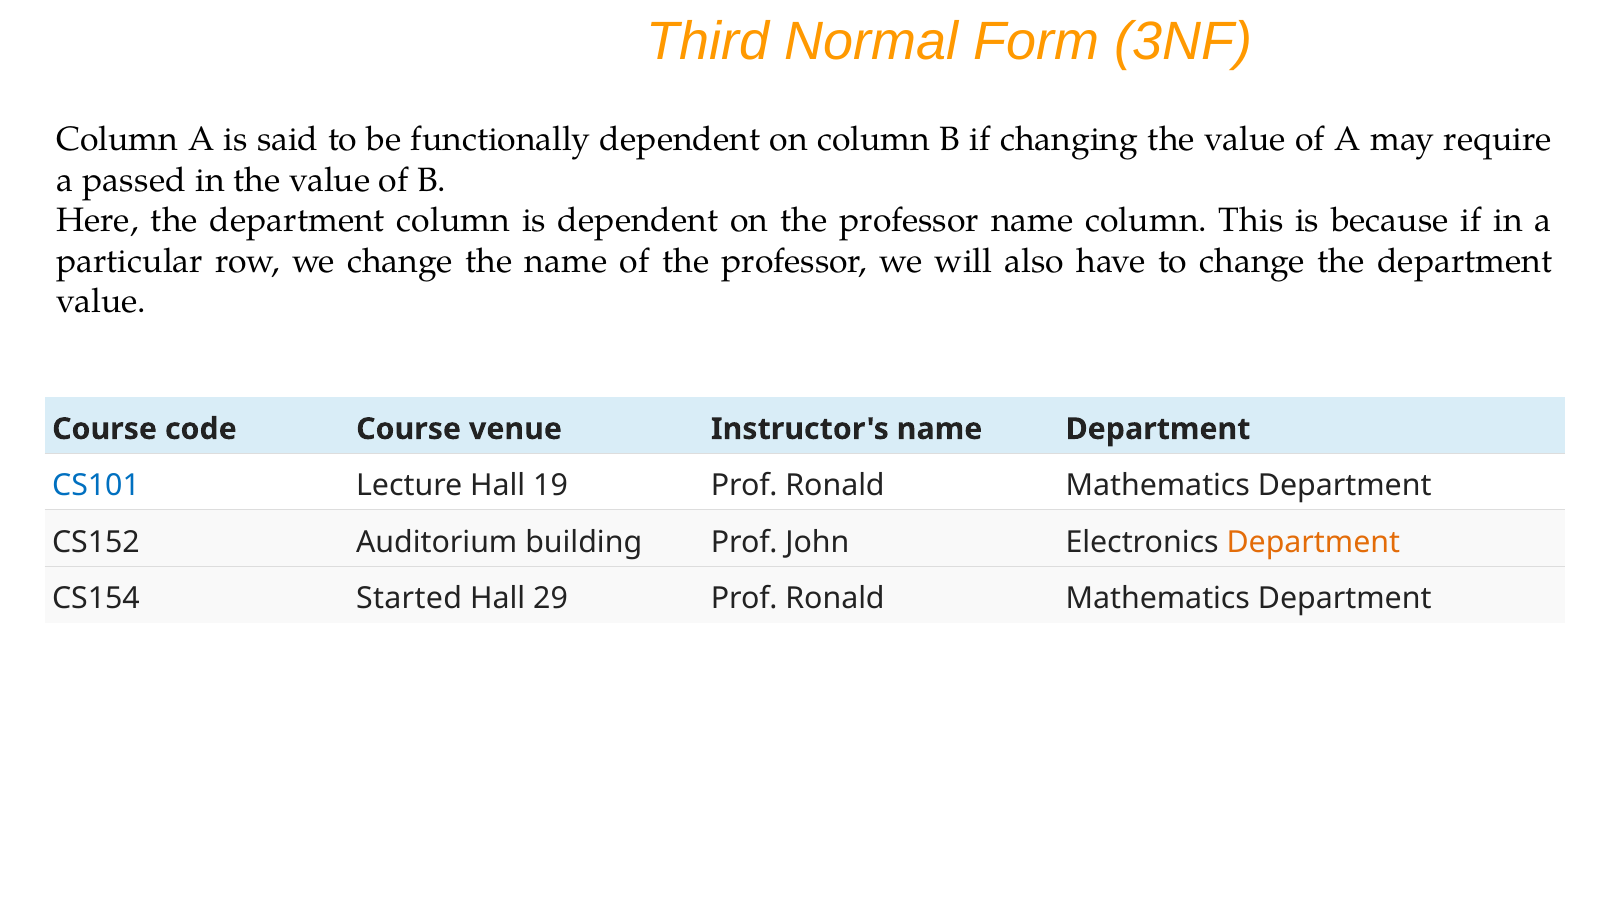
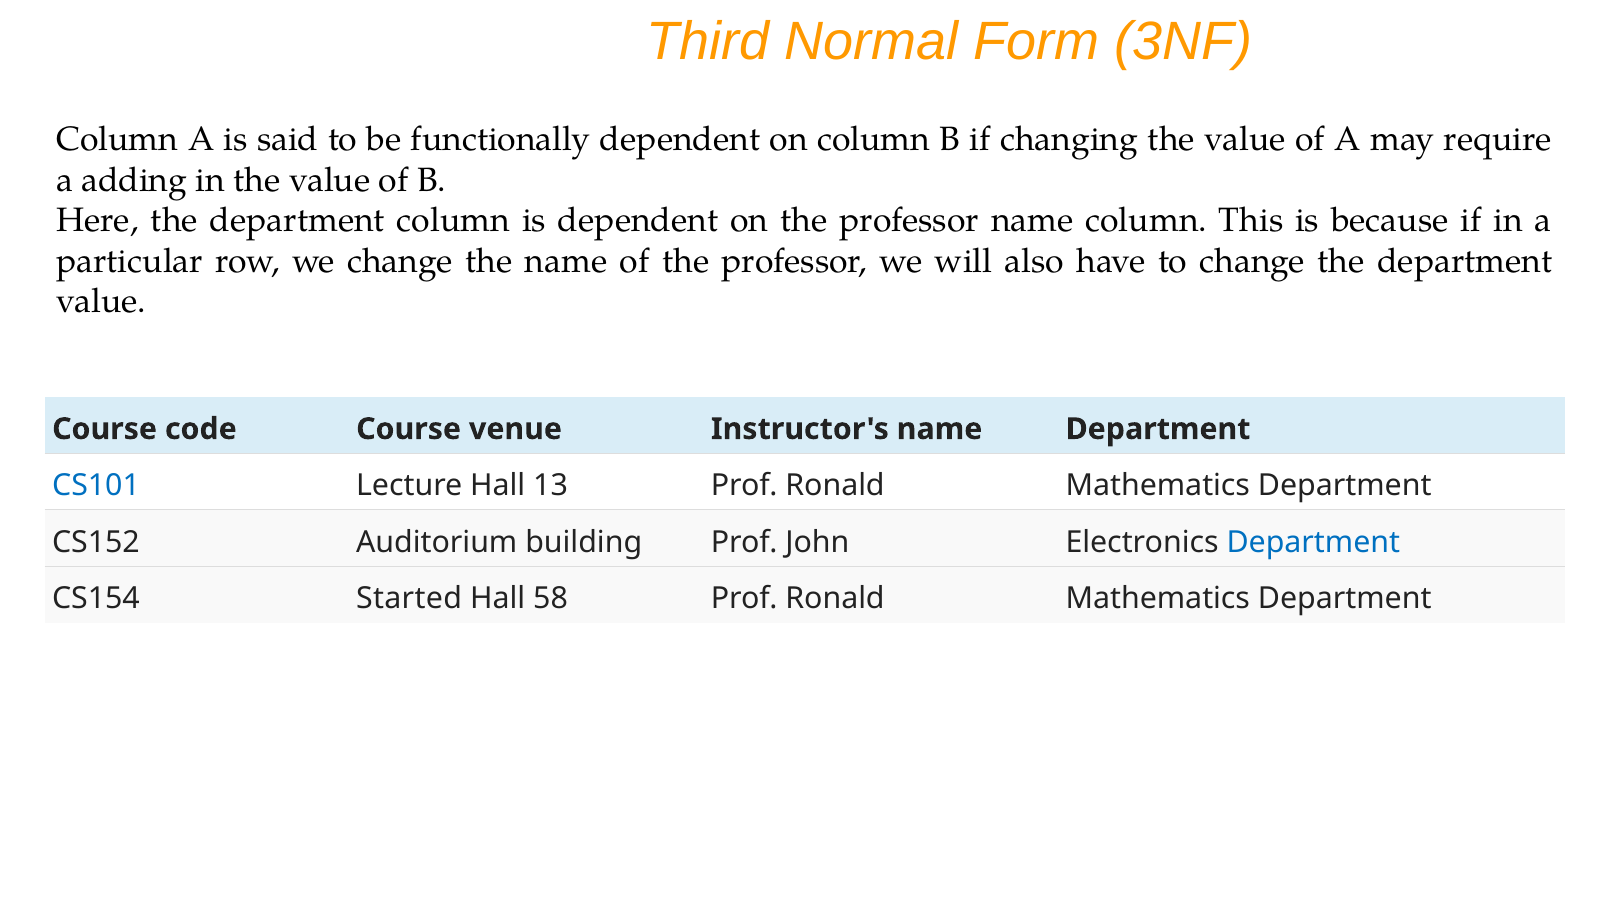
passed: passed -> adding (134, 180)
19: 19 -> 13 (551, 486)
Department colour: orange -> blue (1313, 543)
29: 29 -> 58 (551, 599)
